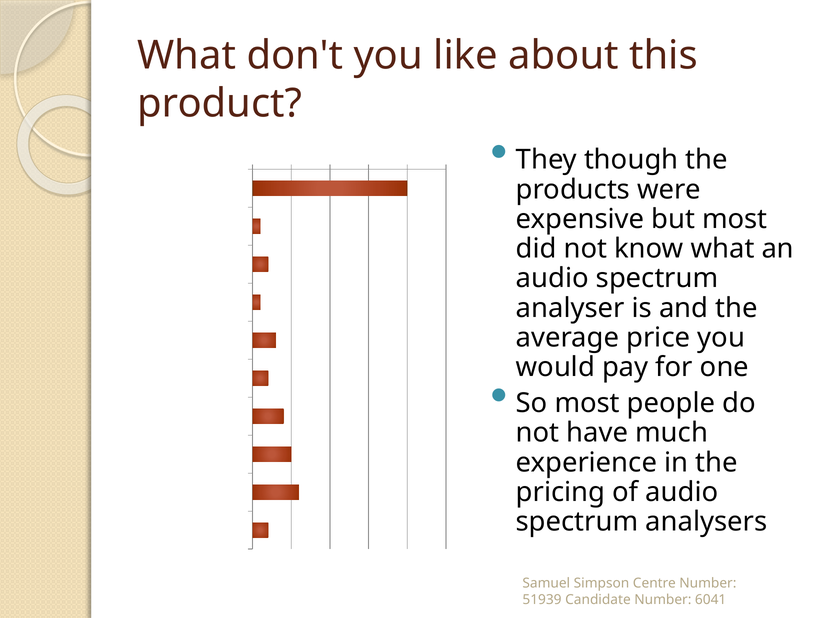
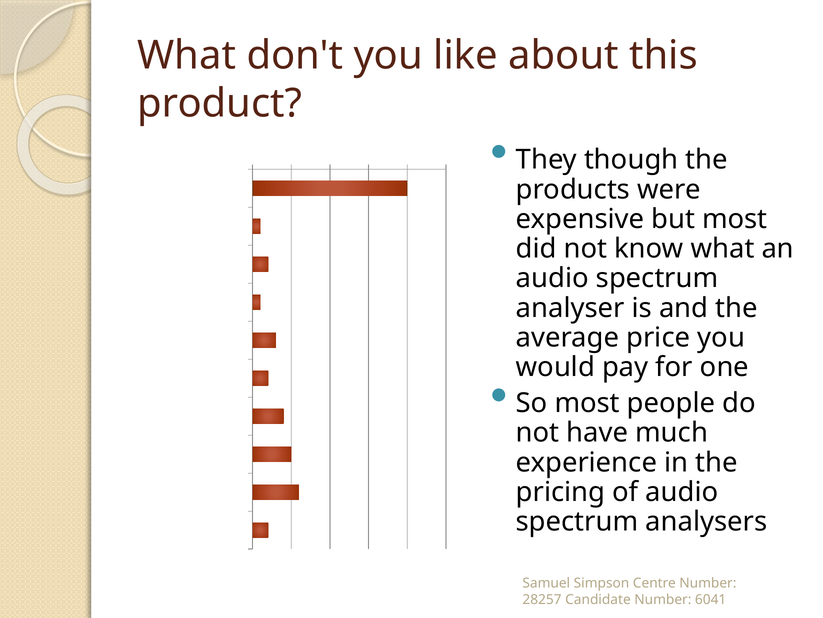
51939: 51939 -> 28257 (542, 599)
